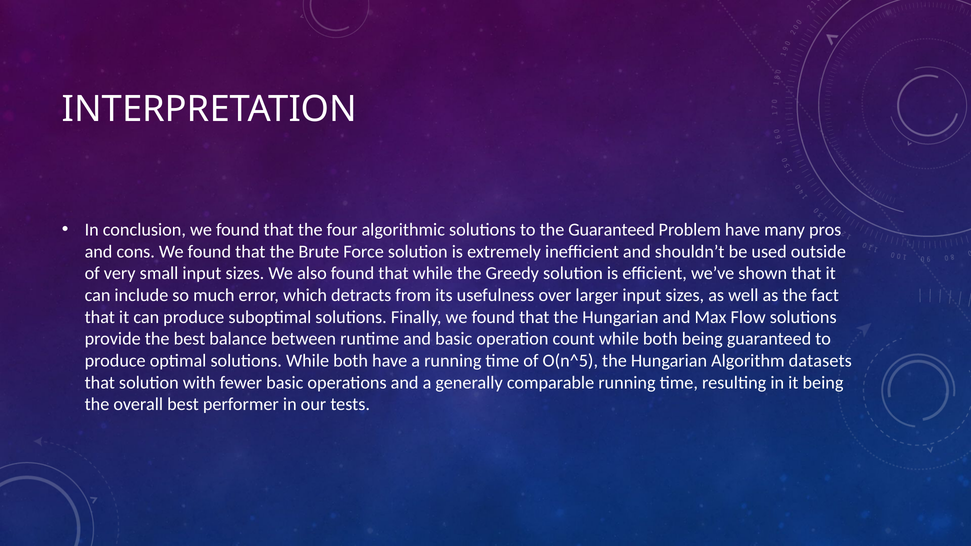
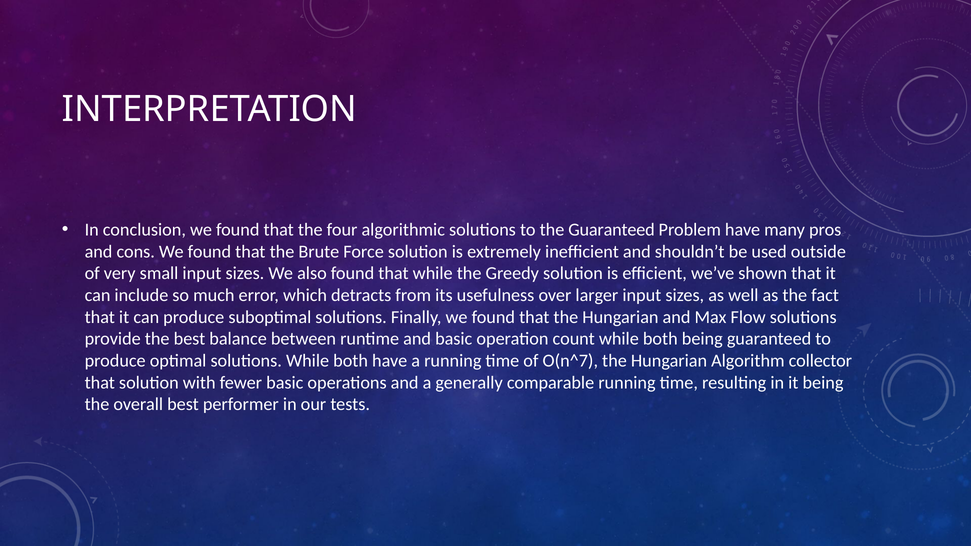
O(n^5: O(n^5 -> O(n^7 (570, 361)
datasets: datasets -> collector (820, 361)
